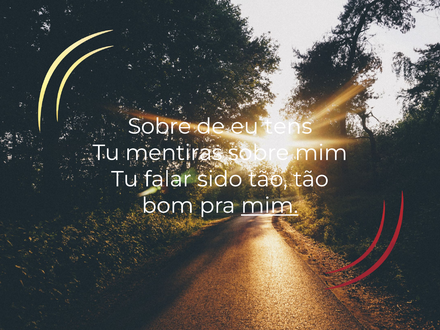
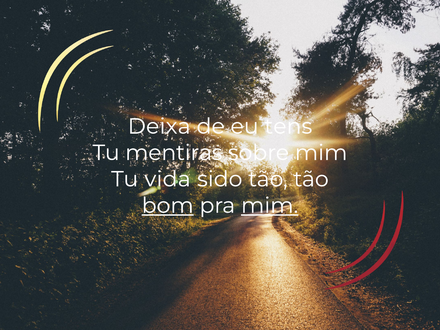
Sobre: Sobre -> Deixa (159, 126)
falar: falar -> vida (168, 179)
bom underline: none -> present (168, 206)
